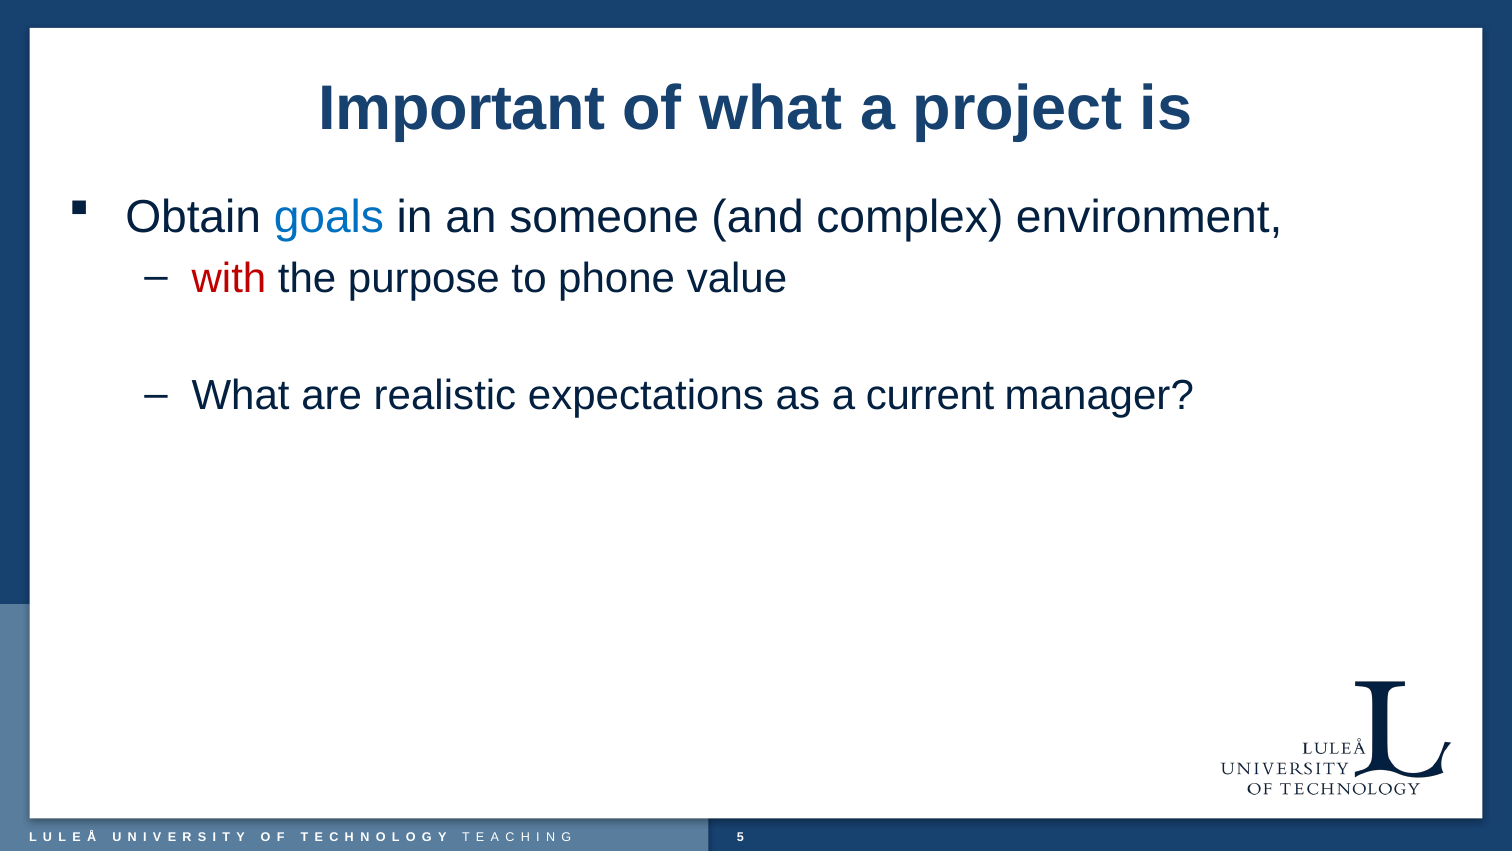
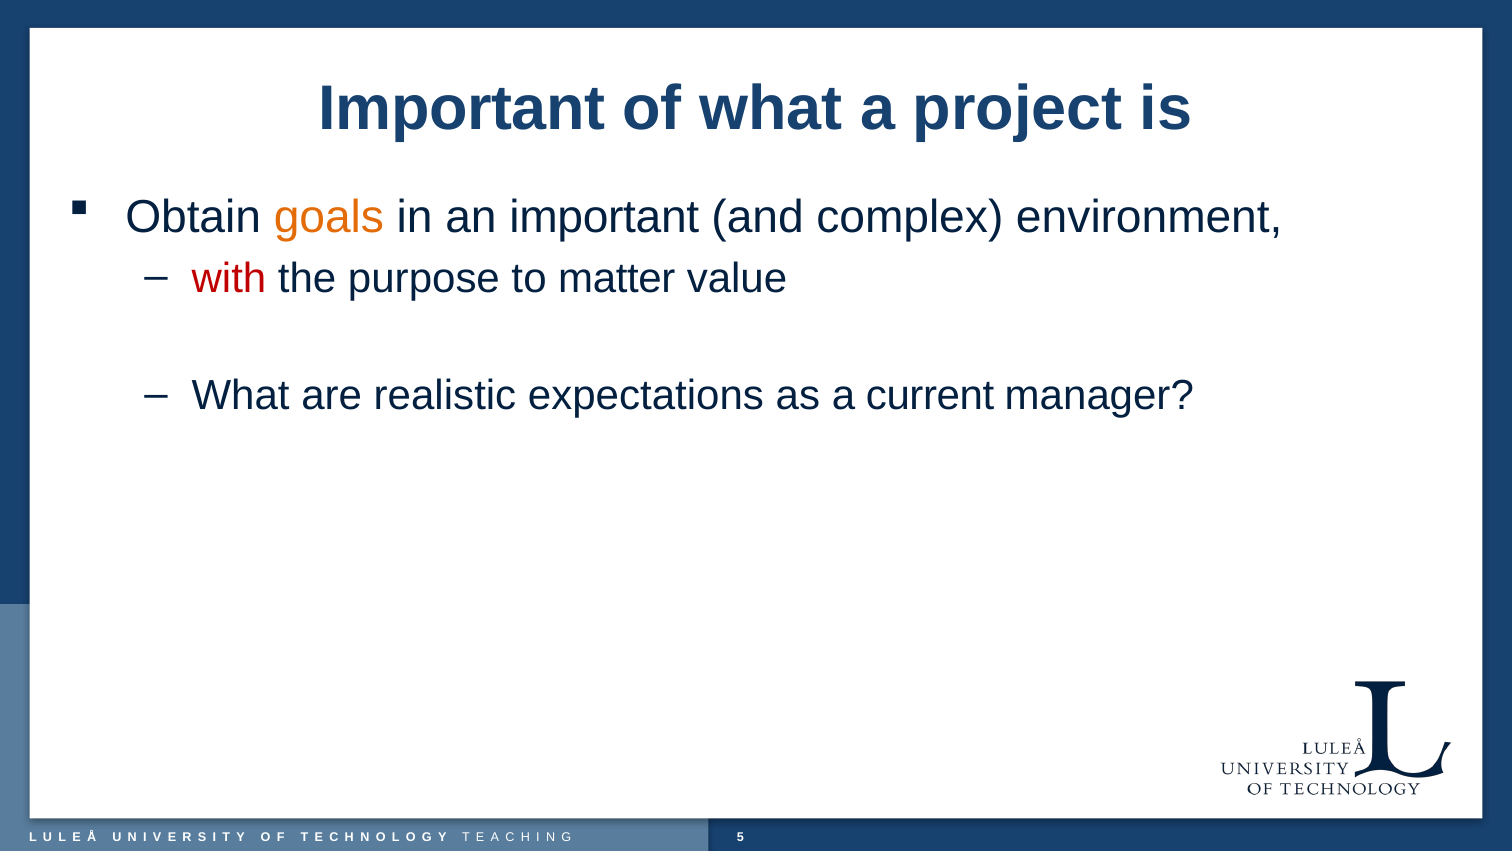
goals colour: blue -> orange (329, 217)
an someone: someone -> important (604, 217)
phone: phone -> matter (617, 278)
